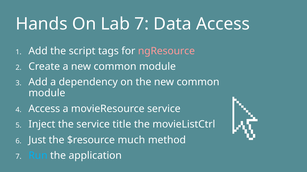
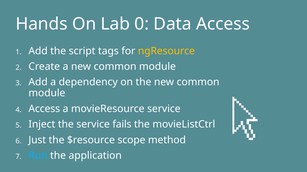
Lab 7: 7 -> 0 (142, 24)
ngResource colour: pink -> yellow (166, 51)
title: title -> fails (122, 125)
much: much -> scope (131, 140)
